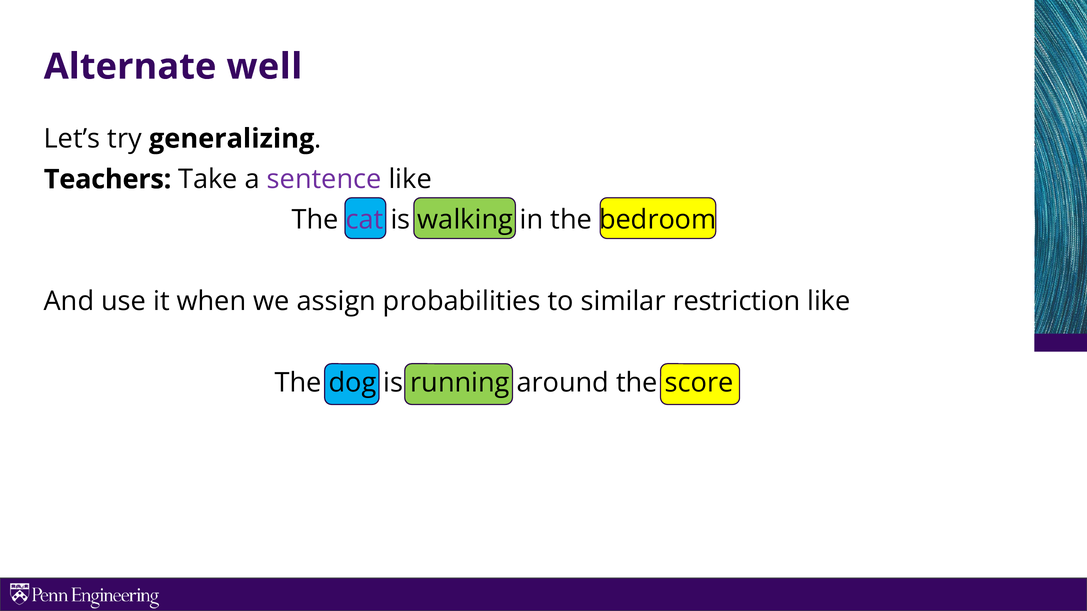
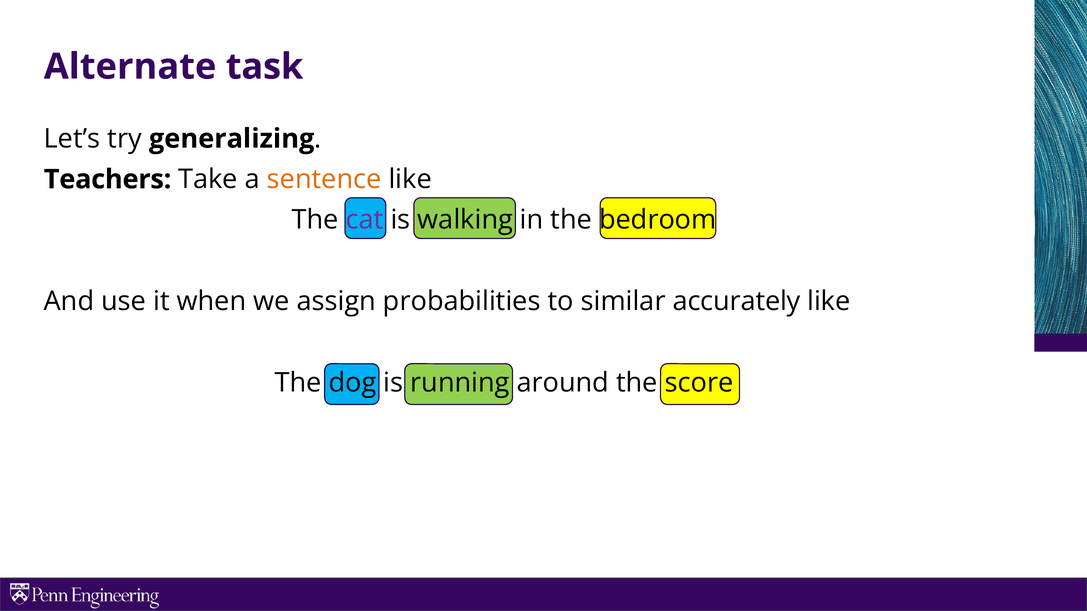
well: well -> task (265, 67)
sentence colour: purple -> orange (324, 179)
restriction: restriction -> accurately (737, 301)
